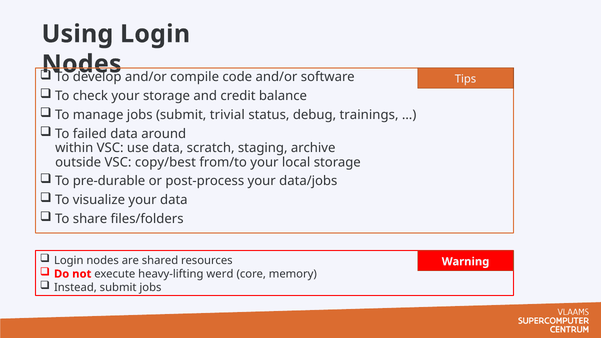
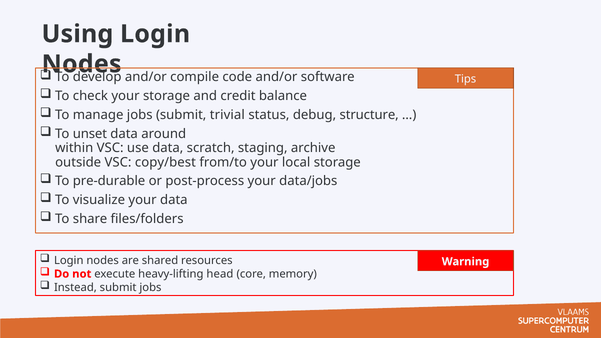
trainings: trainings -> structure (369, 115)
failed: failed -> unset (90, 134)
werd: werd -> head (220, 274)
